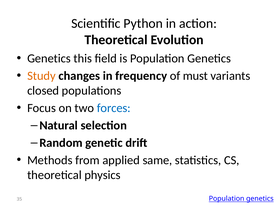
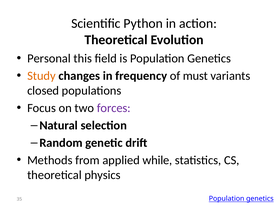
Genetics: Genetics -> Personal (49, 59)
forces colour: blue -> purple (114, 108)
same: same -> while (157, 160)
